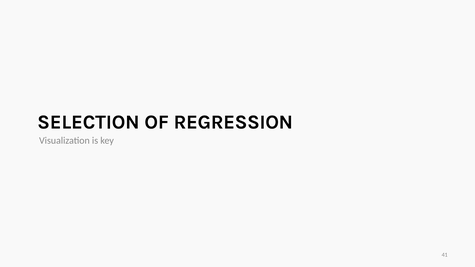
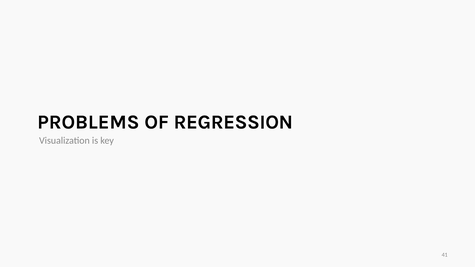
SELECTION: SELECTION -> PROBLEMS (88, 122)
